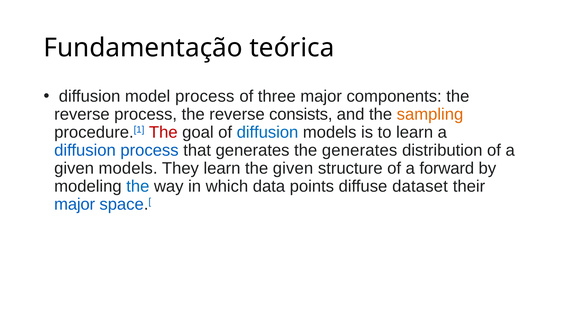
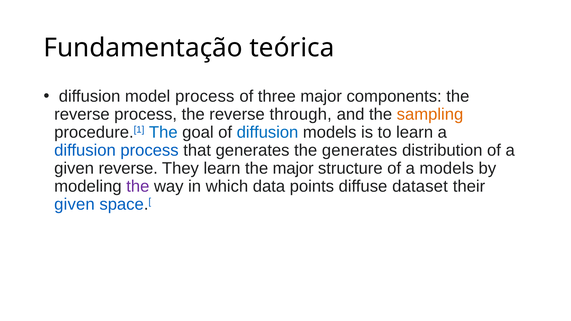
consists: consists -> through (301, 115)
The colour: red -> blue (163, 133)
given models: models -> reverse (128, 168)
the given: given -> major (293, 168)
a forward: forward -> models (447, 168)
the colour: blue -> purple (138, 186)
major: major -> given (74, 204)
